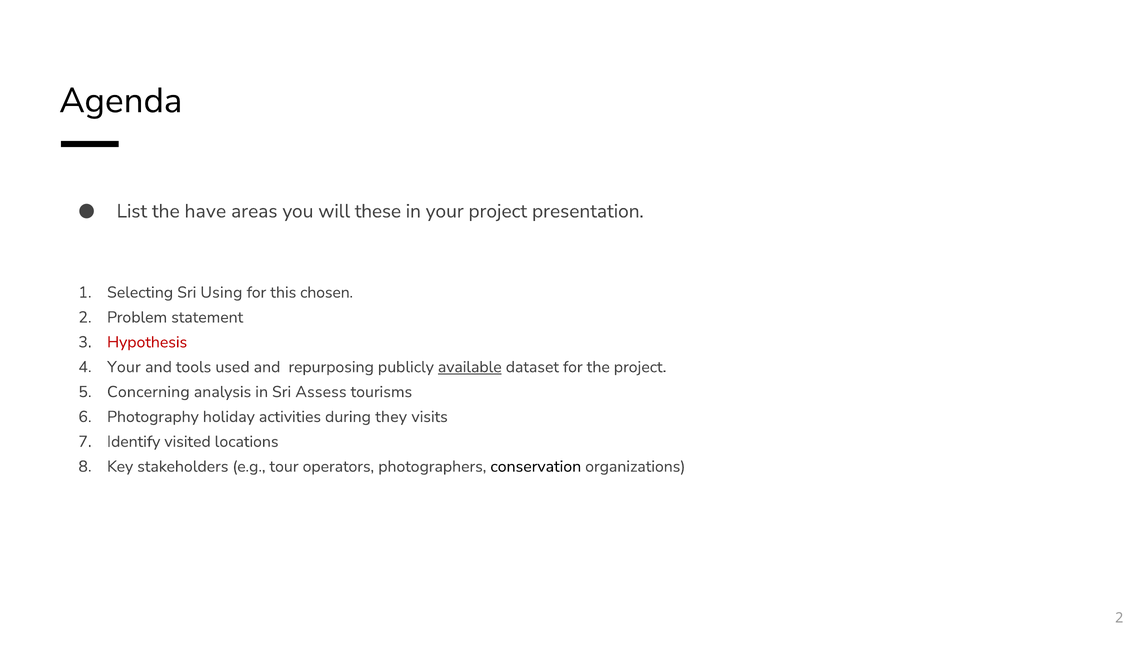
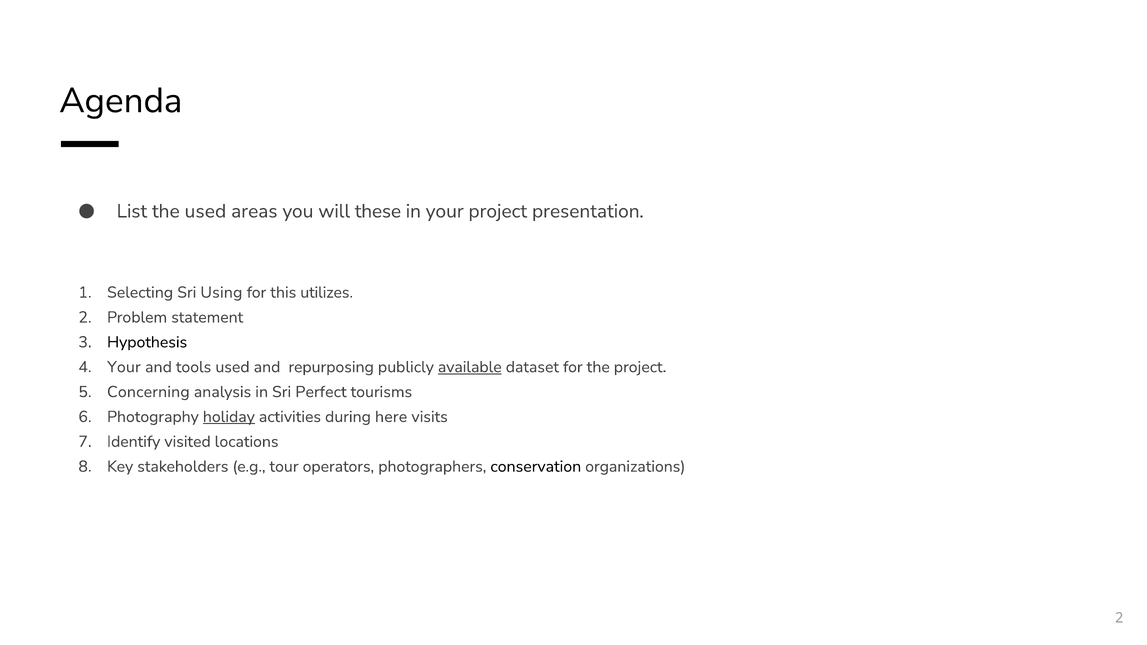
the have: have -> used (205, 211)
chosen: chosen -> utilizes (327, 292)
Hypothesis colour: red -> black (147, 342)
Assess: Assess -> Perfect (321, 392)
holiday underline: none -> present (229, 417)
they: they -> here (391, 417)
